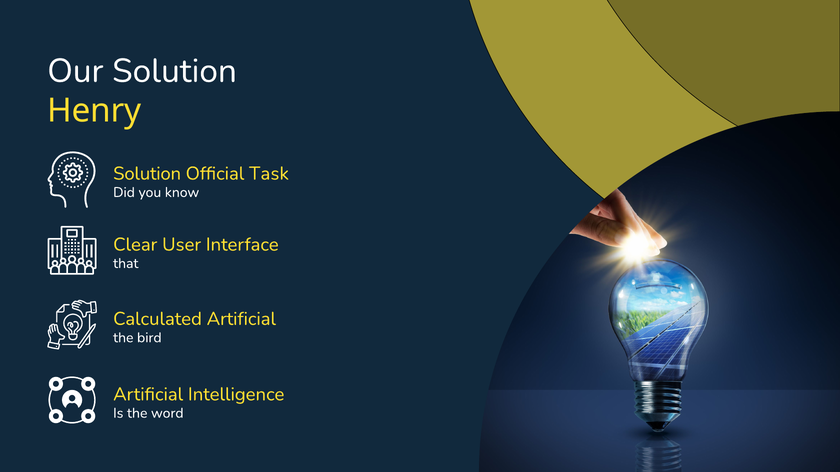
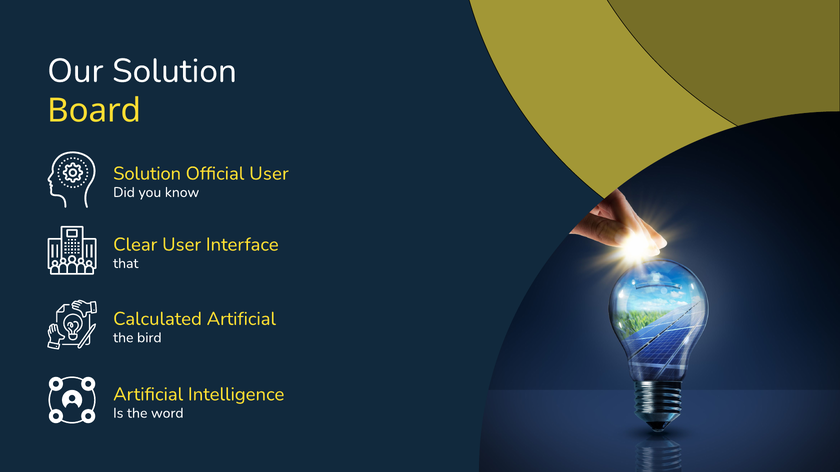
Henry: Henry -> Board (94, 111)
Official Task: Task -> User (269, 174)
